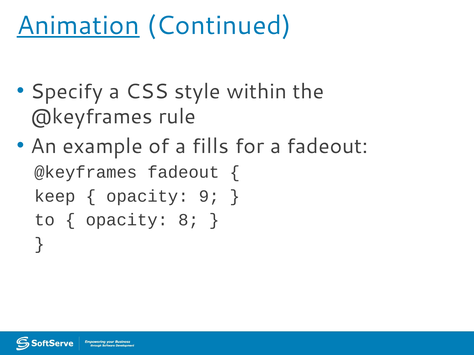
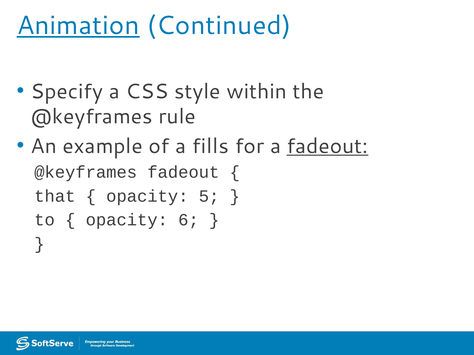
fadeout underline: none -> present (327, 146)
keep: keep -> that (55, 196)
9: 9 -> 5 (209, 196)
8: 8 -> 6 (189, 220)
